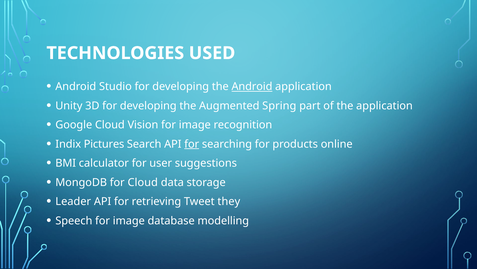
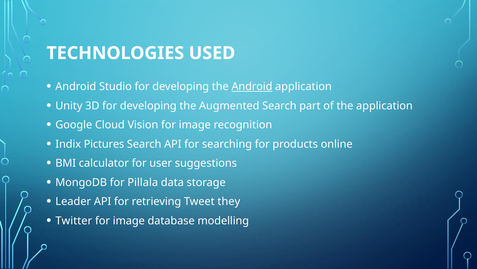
Augmented Spring: Spring -> Search (279, 105)
for underline: present -> none (192, 144)
for Cloud: Cloud -> Pillala (143, 182)
Speech: Speech -> Twitter (74, 220)
